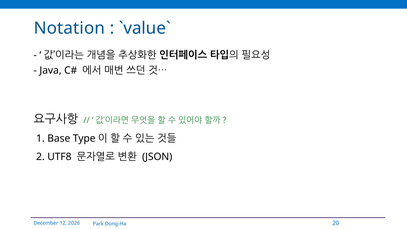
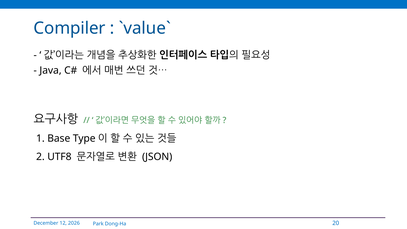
Notation: Notation -> Compiler (70, 28)
